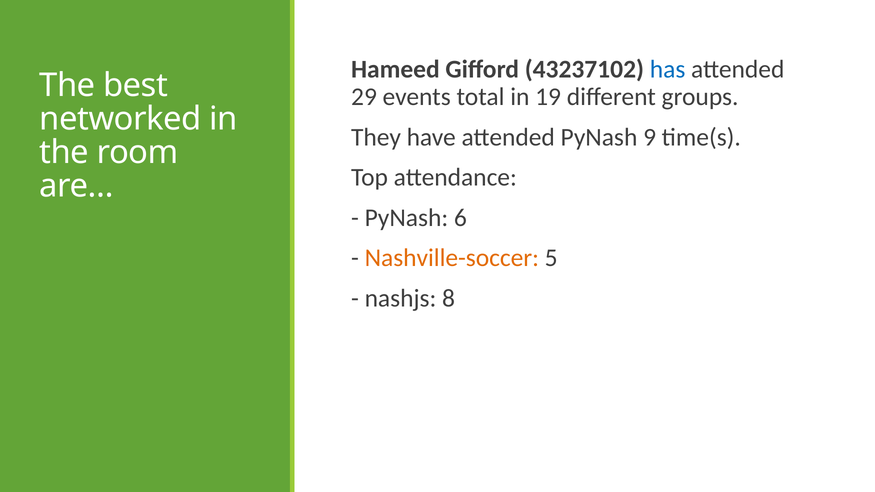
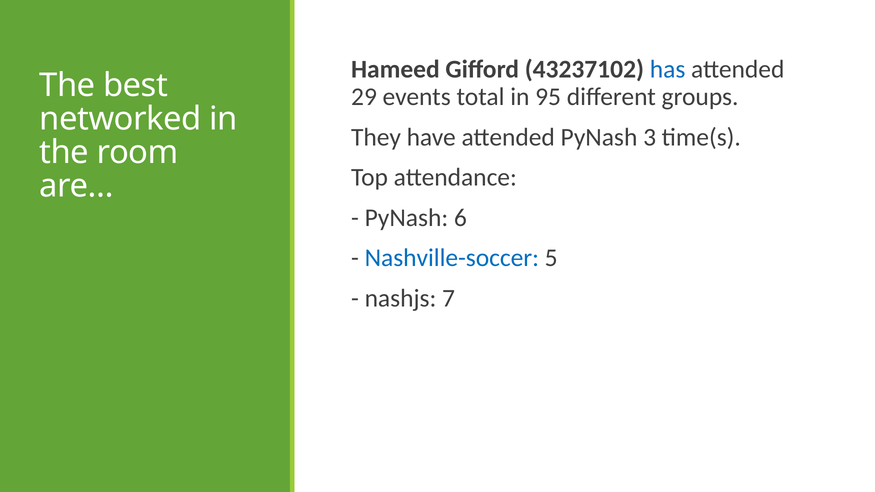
19: 19 -> 95 (548, 97)
9: 9 -> 3 (650, 137)
Nashville-soccer colour: orange -> blue (452, 258)
8: 8 -> 7 (449, 298)
